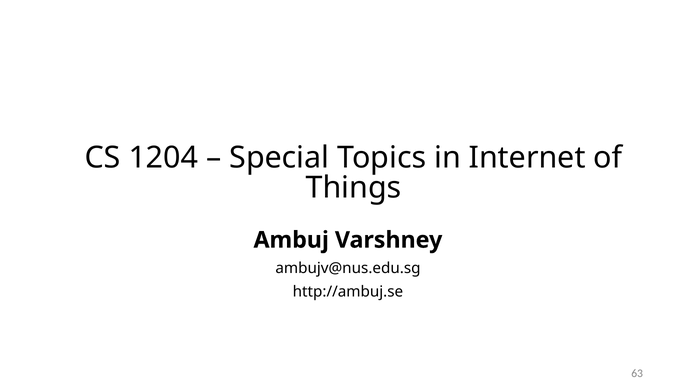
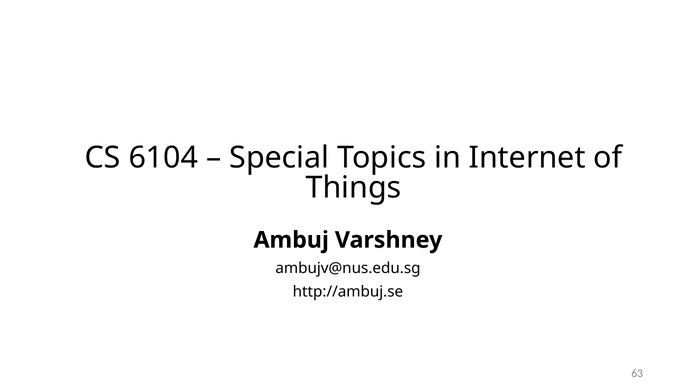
1204: 1204 -> 6104 (163, 158)
